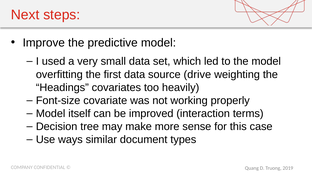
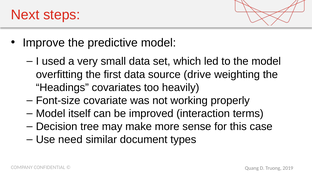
ways: ways -> need (70, 139)
